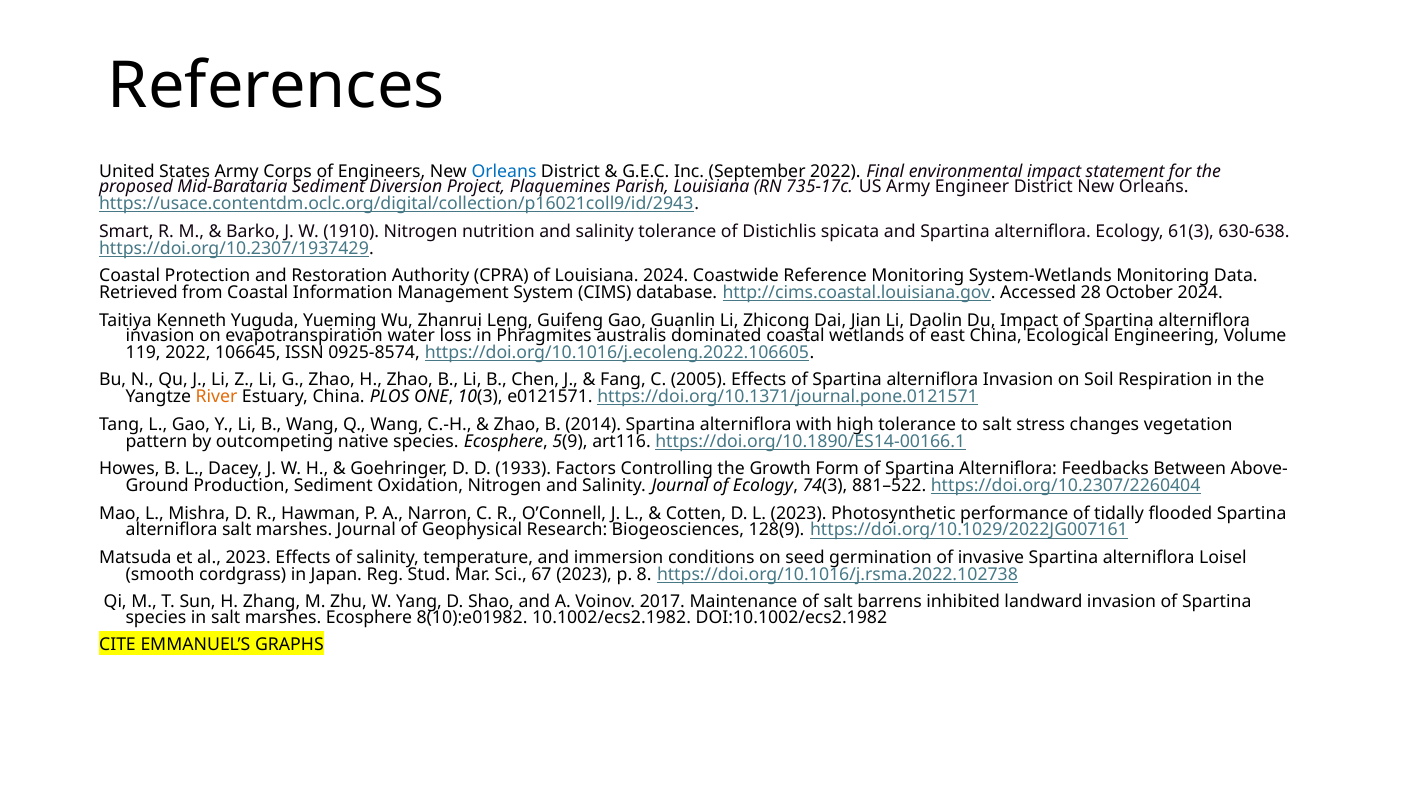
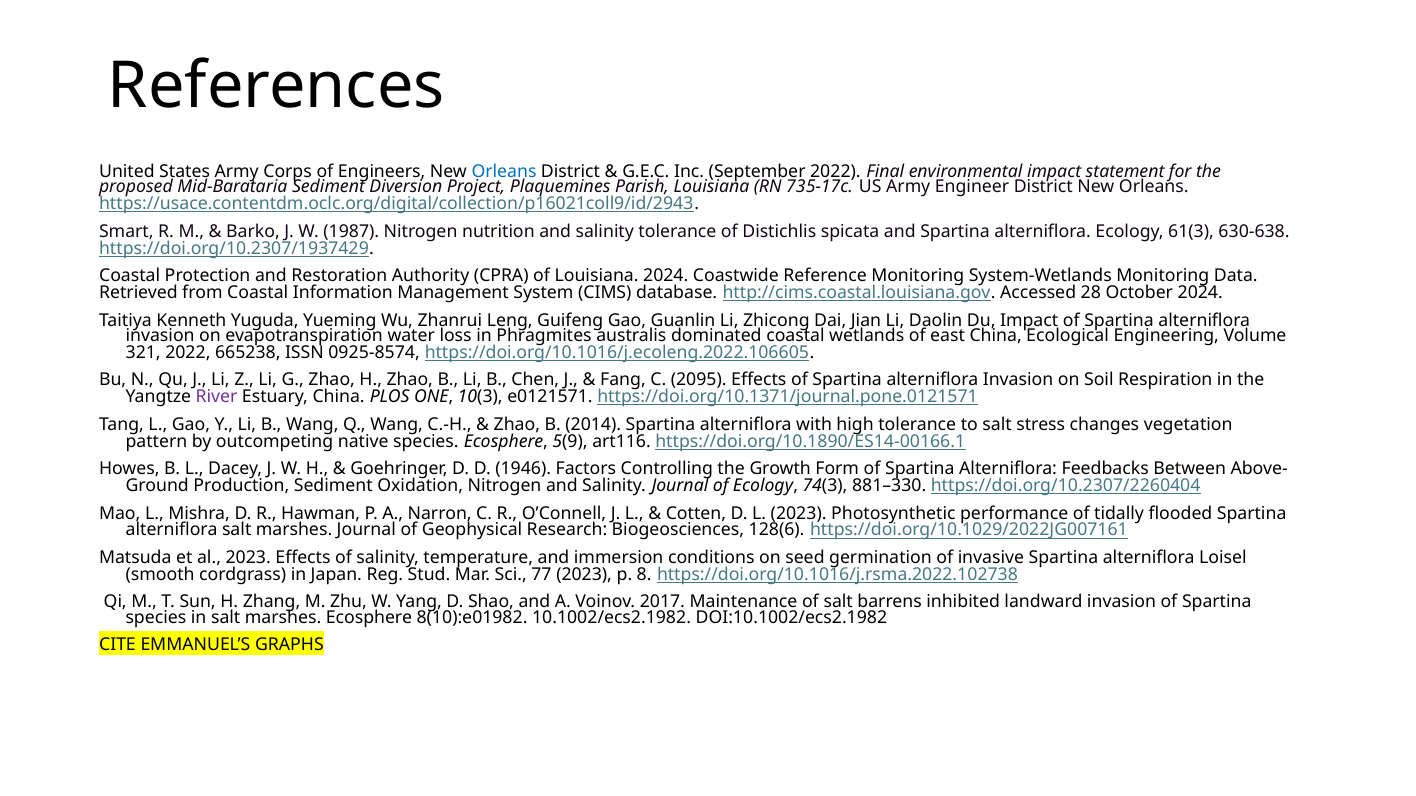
1910: 1910 -> 1987 (351, 232)
119: 119 -> 321 (143, 353)
106645: 106645 -> 665238 (248, 353)
2005: 2005 -> 2095 (699, 380)
River colour: orange -> purple (217, 397)
1933: 1933 -> 1946 (523, 469)
881–522: 881–522 -> 881–330 (889, 486)
128(9: 128(9 -> 128(6 (777, 530)
67: 67 -> 77 (541, 575)
